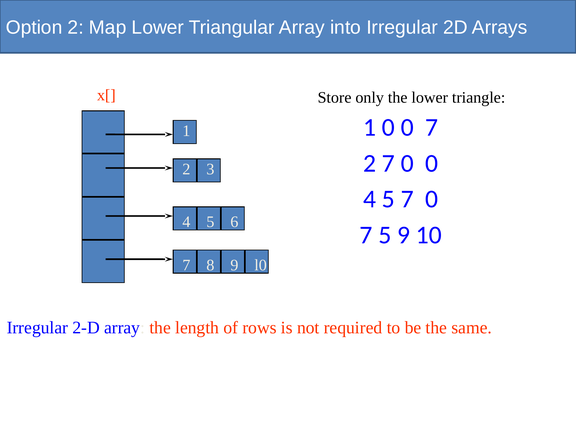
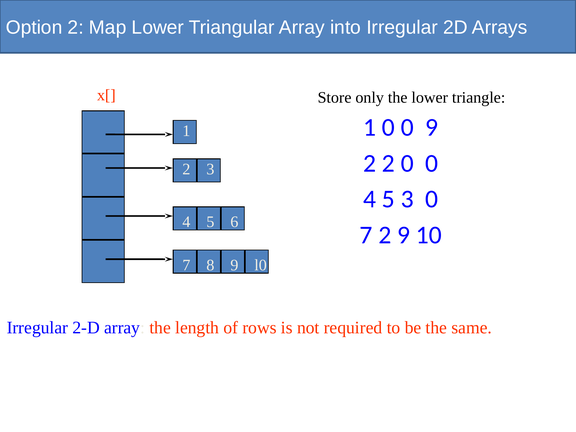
0 0 7: 7 -> 9 (432, 127)
2 7: 7 -> 2 (388, 163)
5 7: 7 -> 3 (407, 199)
7 5: 5 -> 2 (385, 235)
